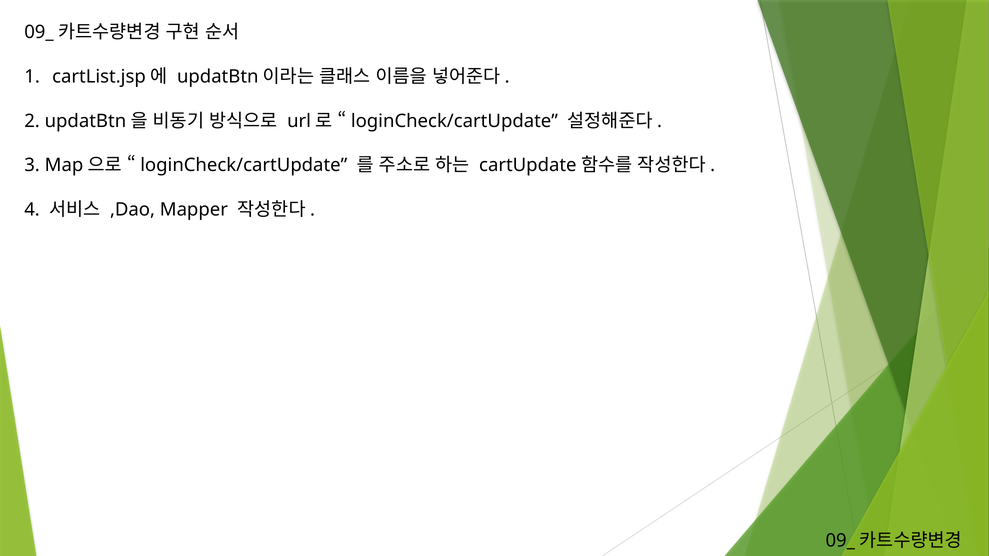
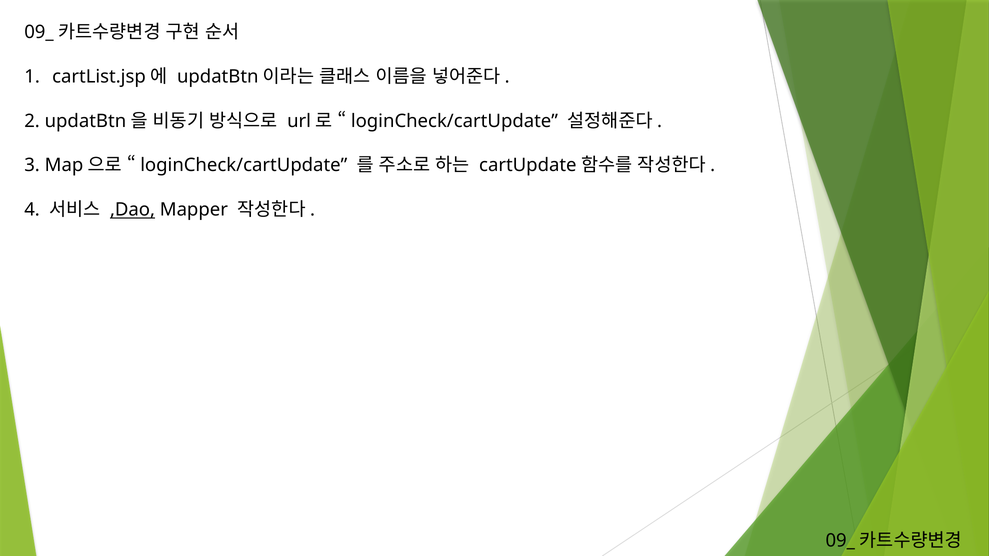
,Dao underline: none -> present (133, 210)
